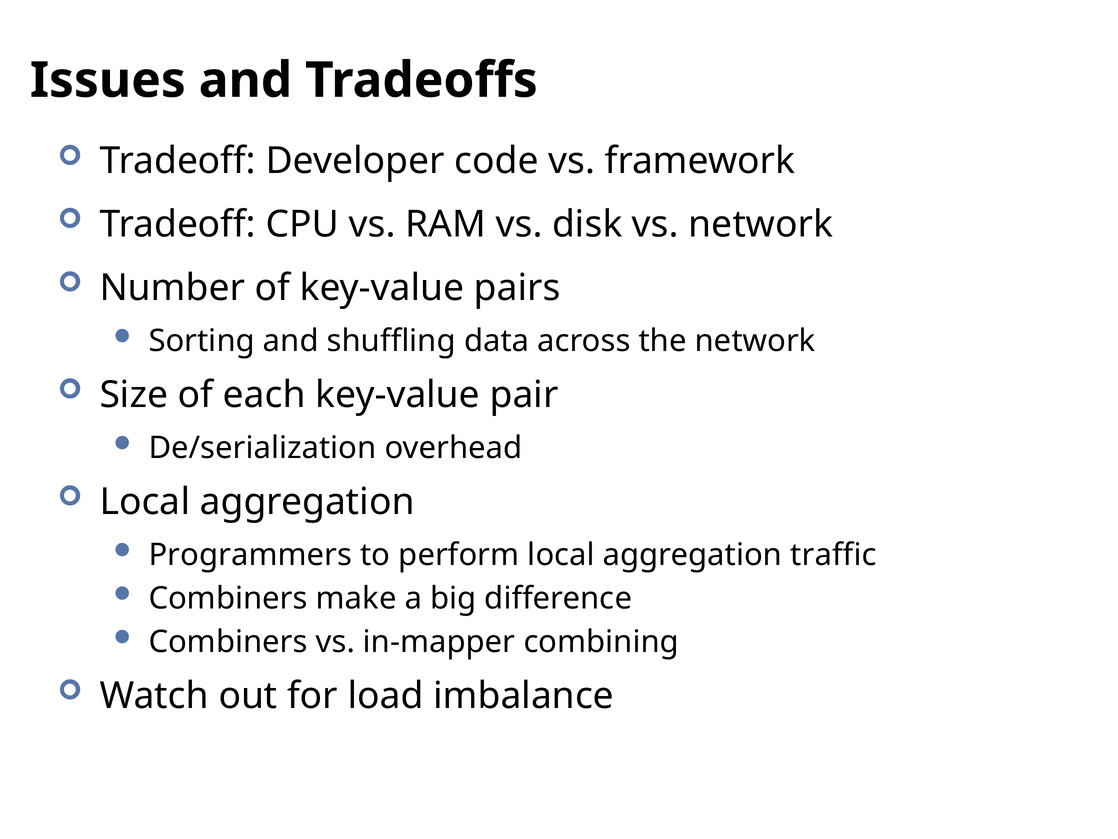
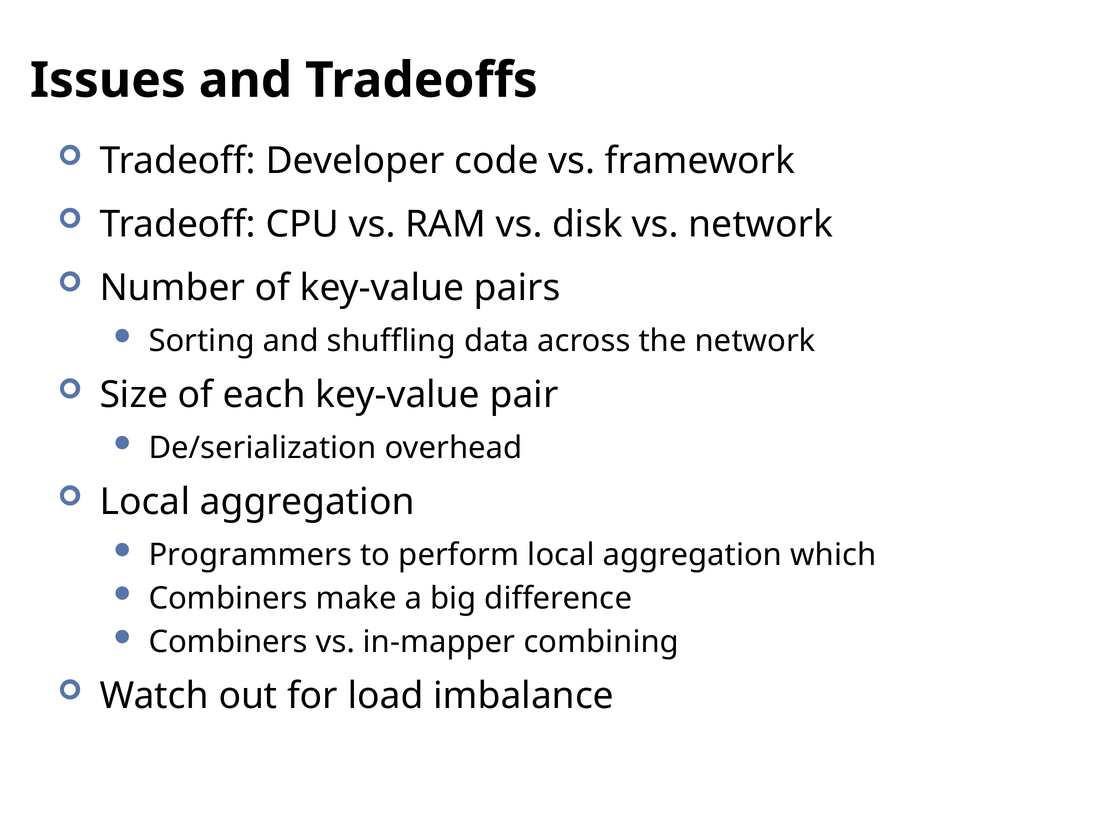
traffic: traffic -> which (833, 555)
